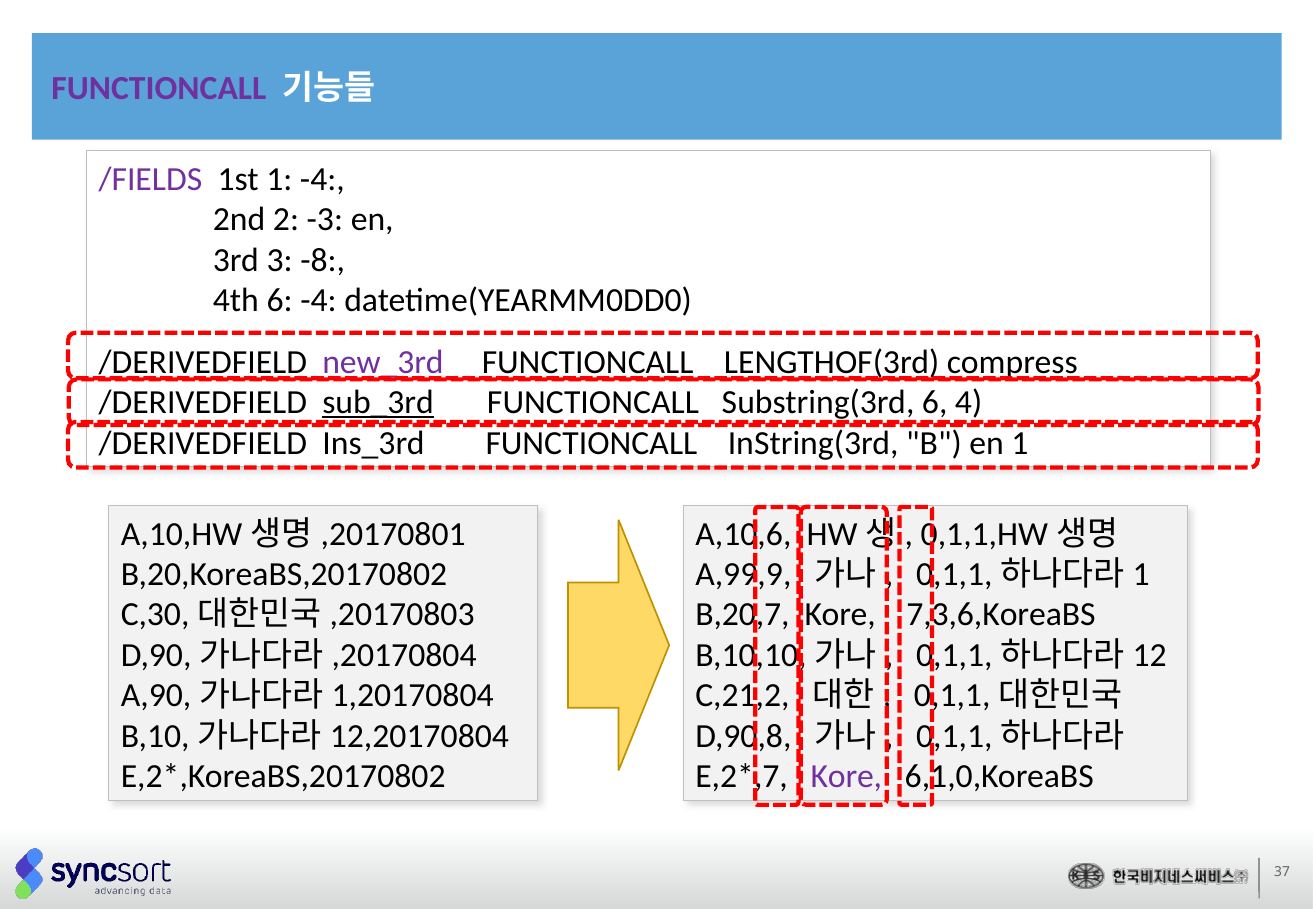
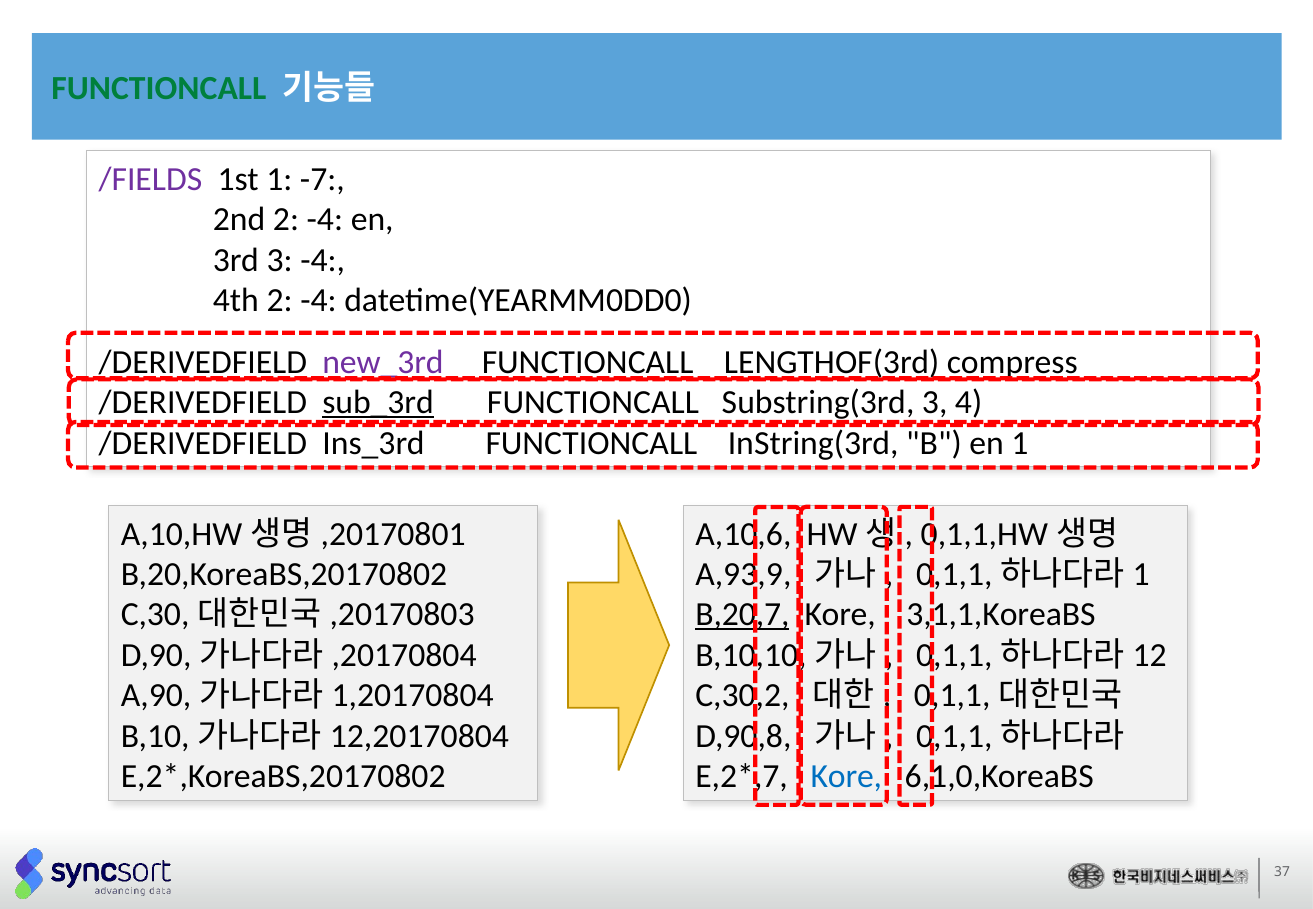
FUNCTIONCALL colour: purple -> green (159, 88)
1 -4: -4 -> -7 (322, 179)
2nd 2 -3: -3 -> -4 (325, 220)
3 -8: -8 -> -4 (323, 260)
4th 6: 6 -> 2 (280, 301)
Substring(3rd 6: 6 -> 3 (935, 403)
A,99,9: A,99,9 -> A,93,9 (743, 574)
B,20,7 underline: none -> present (742, 615)
7,3,6,KoreaBS: 7,3,6,KoreaBS -> 3,1,1,KoreaBS (1001, 615)
C,21,2: C,21,2 -> C,30,2 (742, 696)
Kore colour: purple -> blue (846, 777)
